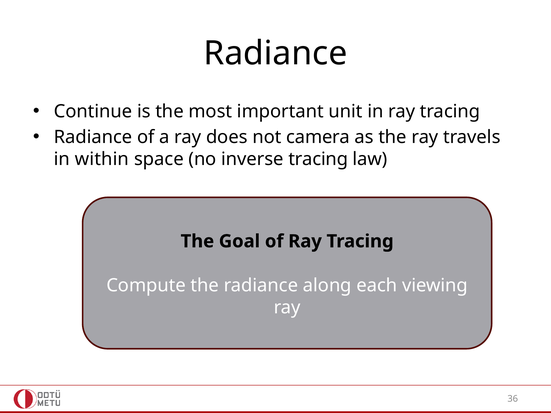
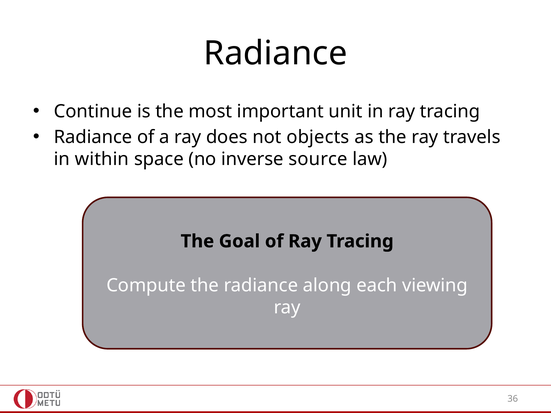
camera: camera -> objects (318, 137)
inverse tracing: tracing -> source (318, 159)
